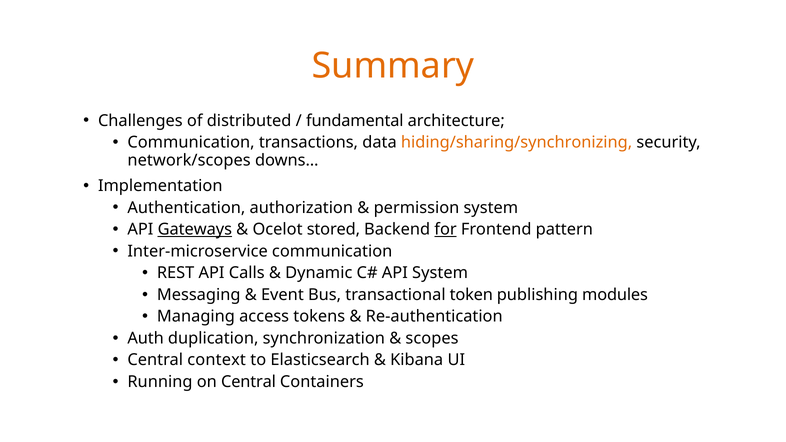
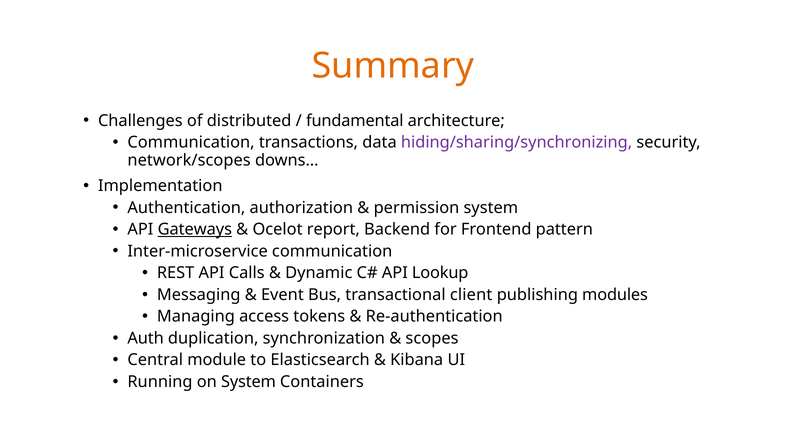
hiding/sharing/synchronizing colour: orange -> purple (517, 142)
stored: stored -> report (333, 230)
for underline: present -> none (446, 230)
API System: System -> Lookup (440, 273)
token: token -> client (471, 295)
context: context -> module (217, 360)
on Central: Central -> System (249, 382)
